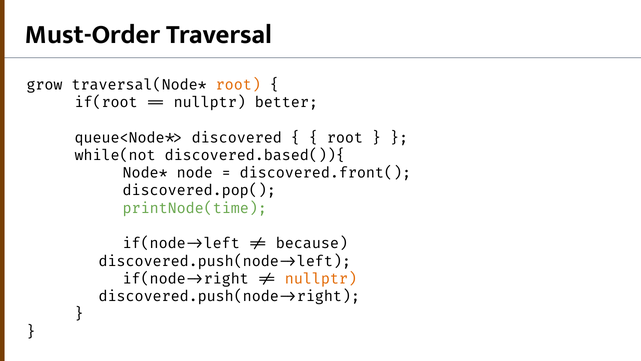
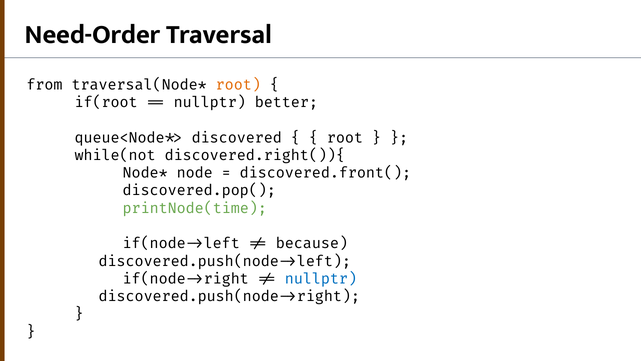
Must-Order: Must-Order -> Need-Order (93, 34)
grow: grow -> from (44, 85)
discovered.based()){: discovered.based()){ -> discovered.right()){ (255, 155)
nullptr colour: orange -> blue (321, 279)
